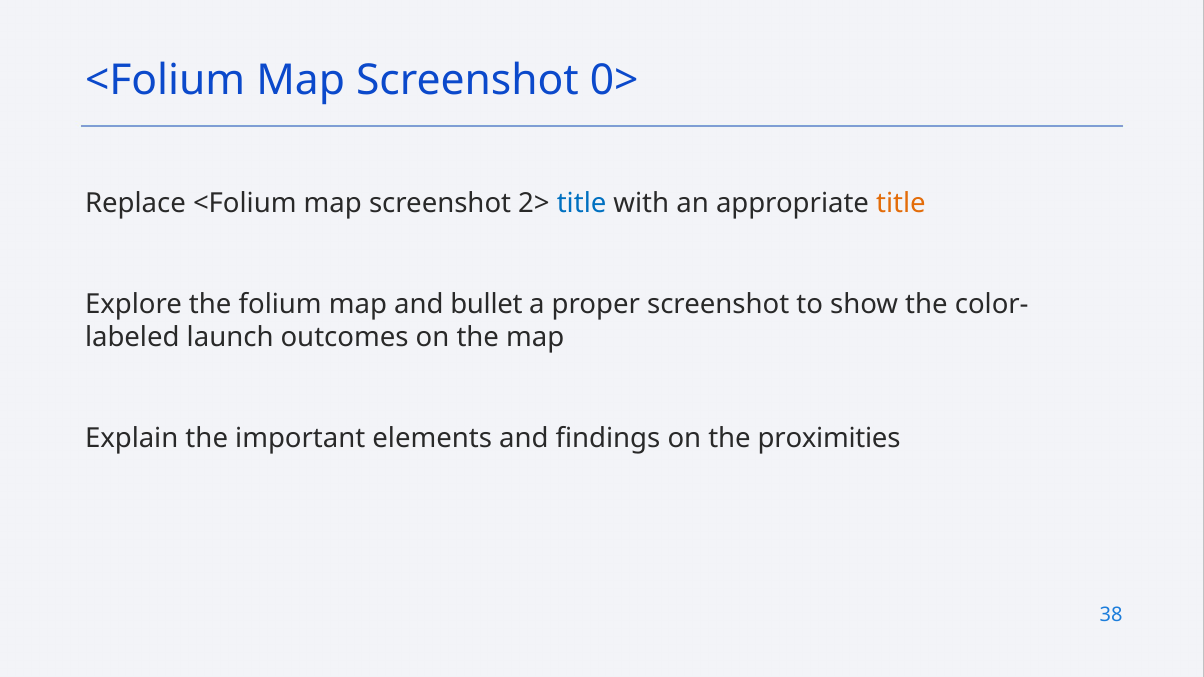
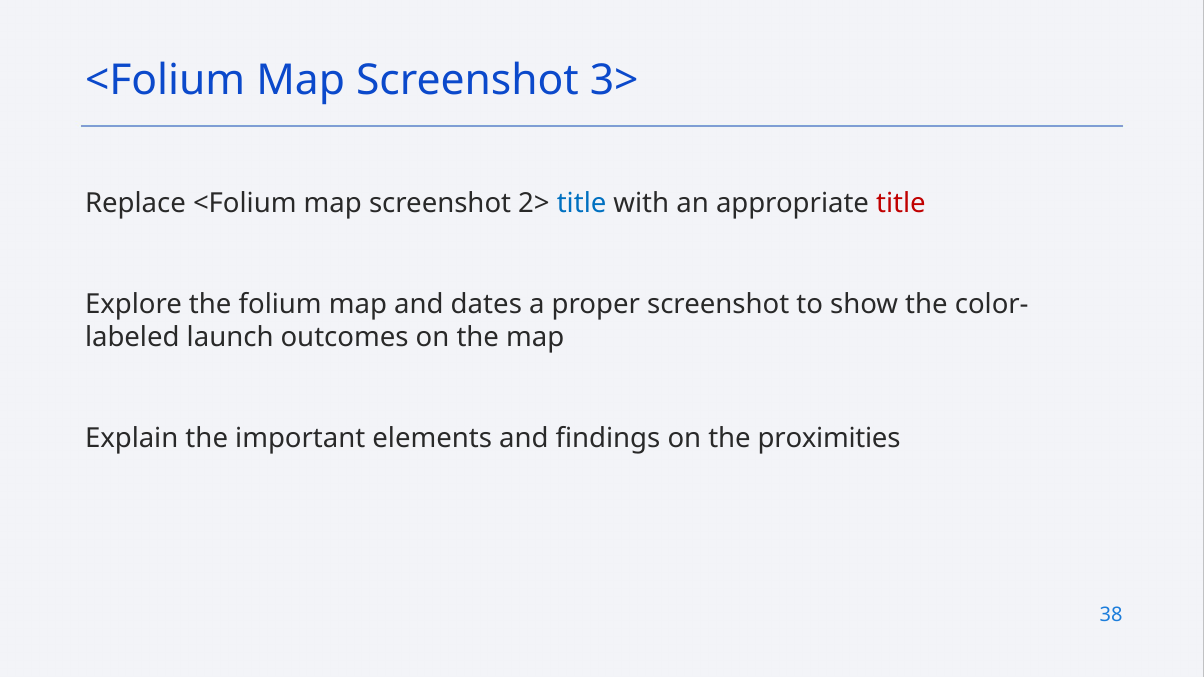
0>: 0> -> 3> (614, 80)
title colour: orange -> red (901, 203)
bullet: bullet -> dates (486, 304)
